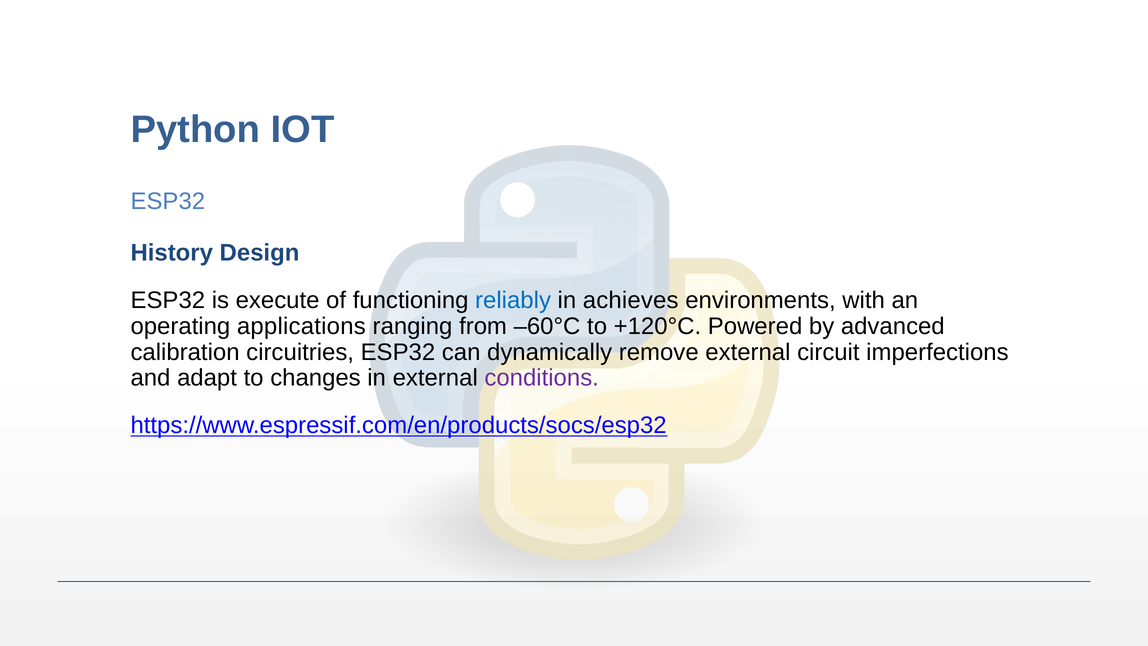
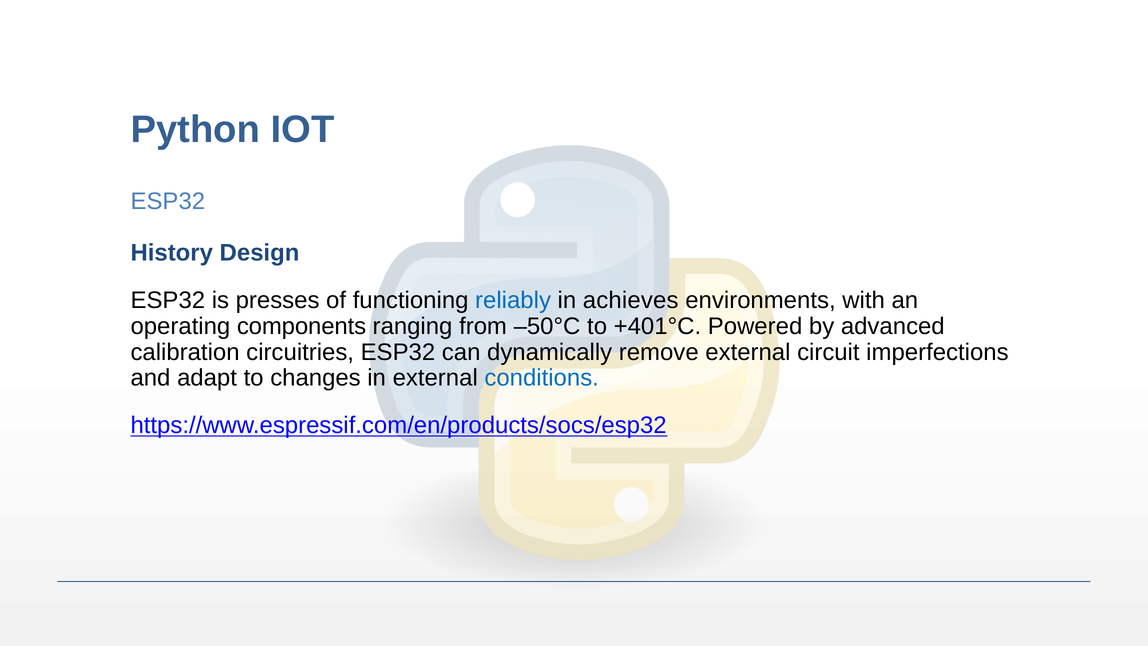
execute: execute -> presses (278, 300)
applications: applications -> components (302, 326)
–60°C: –60°C -> –50°C (547, 326)
+120°C: +120°C -> +401°C (657, 326)
conditions colour: purple -> blue (542, 378)
